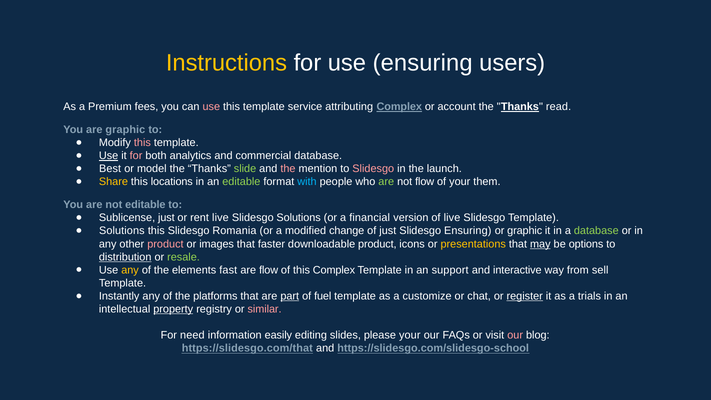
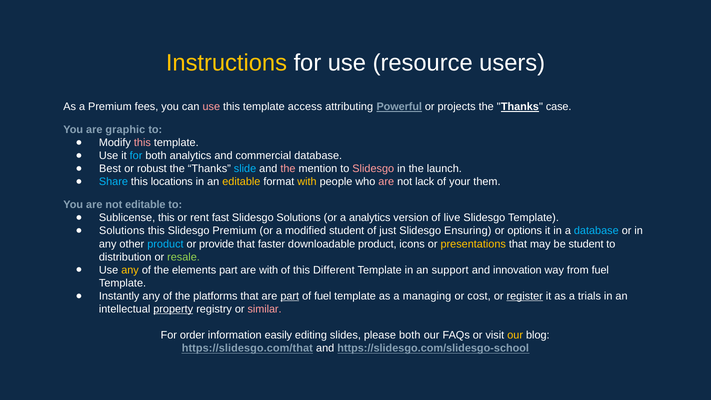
use ensuring: ensuring -> resource (423, 63)
service: service -> access (305, 107)
attributing Complex: Complex -> Powerful (399, 107)
account: account -> projects (457, 107)
read: read -> case (559, 107)
Use underline: present -> none (109, 156)
for colour: pink -> light blue (136, 156)
model: model -> robust (152, 169)
slide colour: light green -> light blue (245, 169)
Share colour: yellow -> light blue (113, 182)
editable colour: light green -> yellow (241, 182)
with colour: light blue -> yellow (307, 182)
are colour: light green -> pink (386, 182)
not flow: flow -> lack (425, 182)
Sublicense just: just -> this (166, 218)
rent live: live -> fast (221, 218)
a financial: financial -> analytics (370, 218)
Slidesgo Romania: Romania -> Premium (234, 231)
modified change: change -> student (347, 231)
or graphic: graphic -> options (525, 231)
database colour: light green -> light blue (596, 231)
product colour: pink -> light blue (165, 244)
images: images -> provide (217, 244)
may underline: present -> none (540, 244)
be options: options -> student (586, 244)
distribution underline: present -> none (125, 257)
elements fast: fast -> part (228, 270)
are flow: flow -> with (269, 270)
this Complex: Complex -> Different (334, 270)
interactive: interactive -> innovation (517, 270)
from sell: sell -> fuel (600, 270)
customize: customize -> managing (427, 296)
chat: chat -> cost (479, 296)
need: need -> order (192, 335)
please your: your -> both (410, 335)
our colour: pink -> yellow (515, 335)
